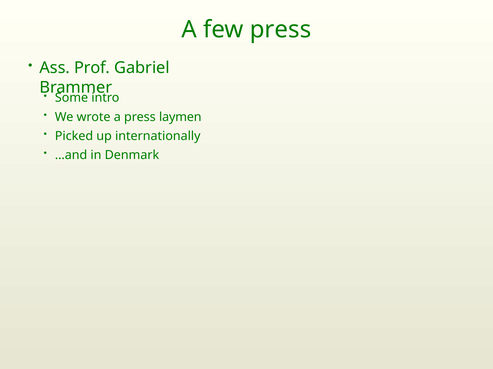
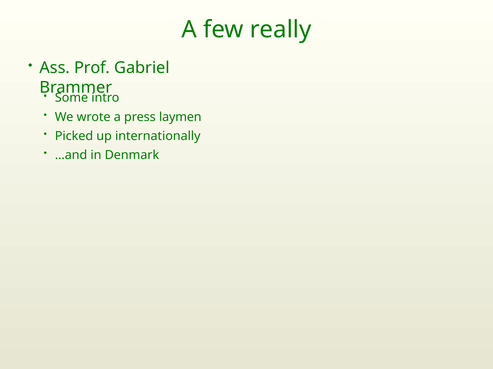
few press: press -> really (281, 30)
